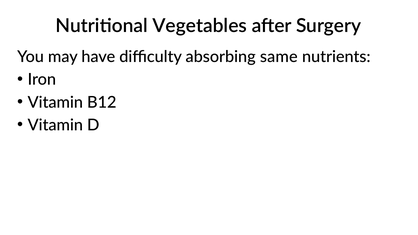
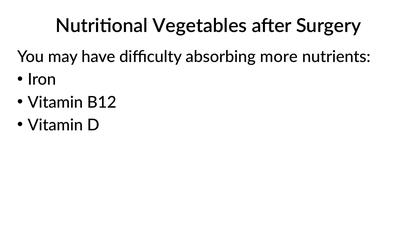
same: same -> more (279, 57)
